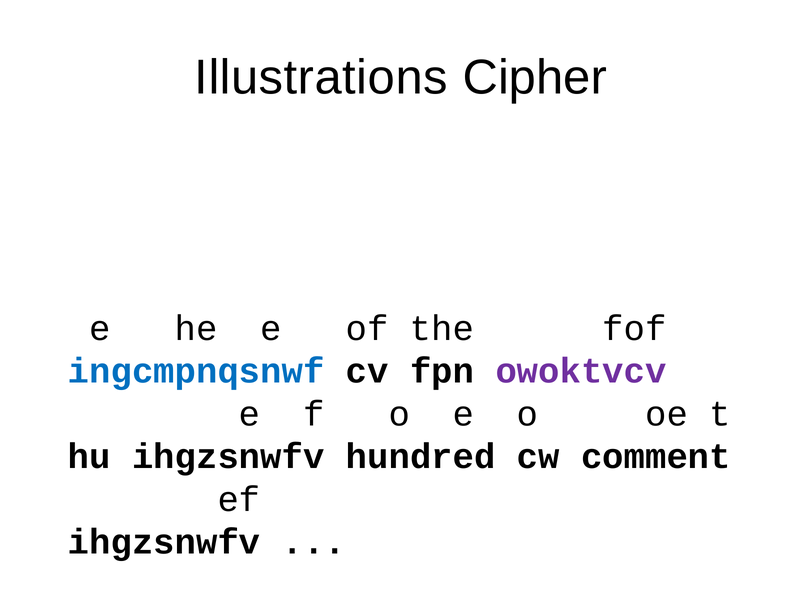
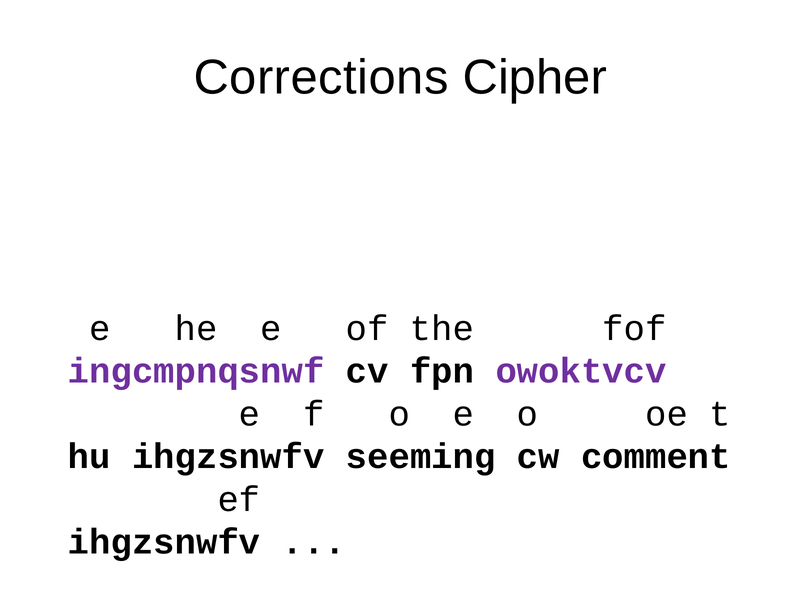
Illustrations: Illustrations -> Corrections (321, 78)
ingcmpnqsnwf colour: blue -> purple (196, 371)
hundred: hundred -> seeming (421, 456)
